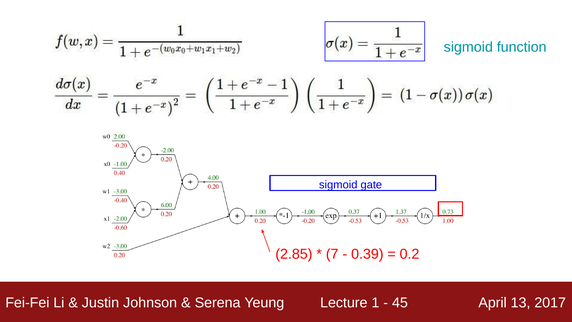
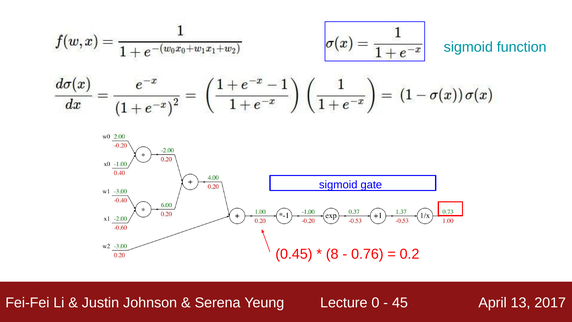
2.85: 2.85 -> 0.45 (294, 254)
7: 7 -> 8 (332, 254)
0.39: 0.39 -> 0.76 (367, 254)
1: 1 -> 0 (375, 303)
